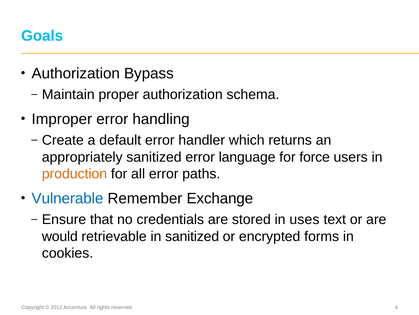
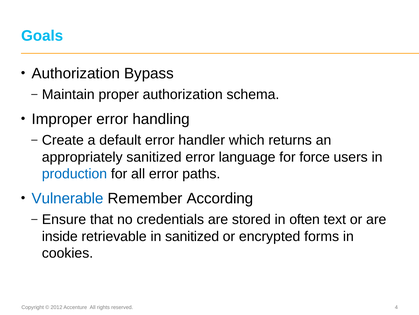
production colour: orange -> blue (74, 174)
Exchange: Exchange -> According (220, 198)
uses: uses -> often (305, 219)
would: would -> inside (60, 236)
